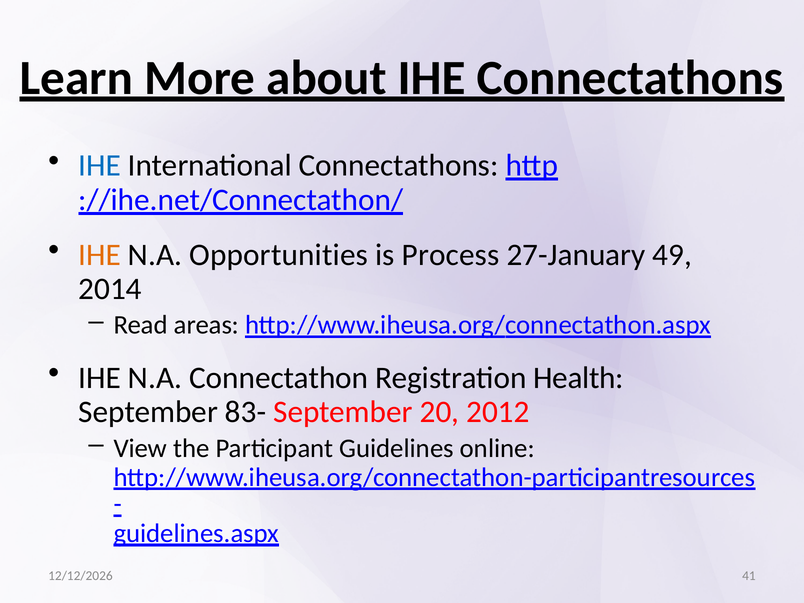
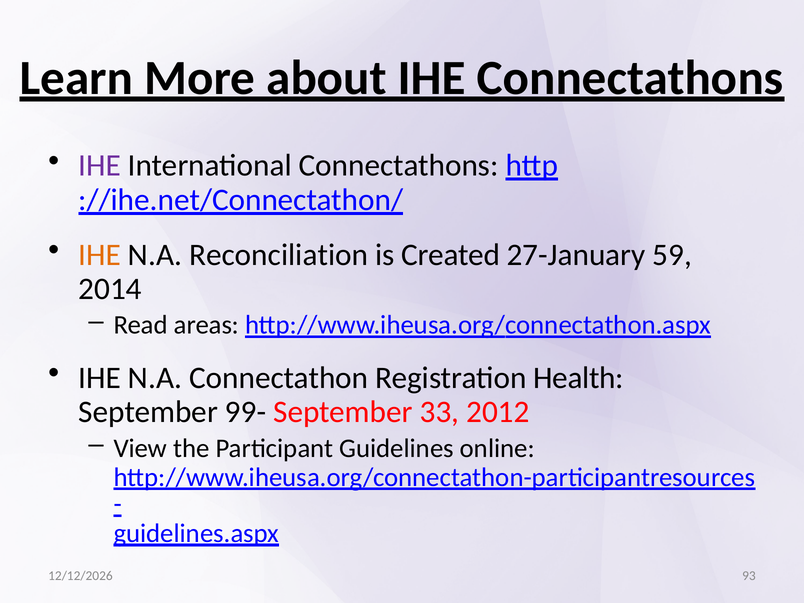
IHE colour: blue -> purple (100, 166)
Opportunities: Opportunities -> Reconciliation (279, 255)
Process: Process -> Created (451, 255)
49: 49 -> 59 (672, 255)
83-: 83- -> 99- (246, 412)
20: 20 -> 33 (439, 412)
41: 41 -> 93 (749, 576)
